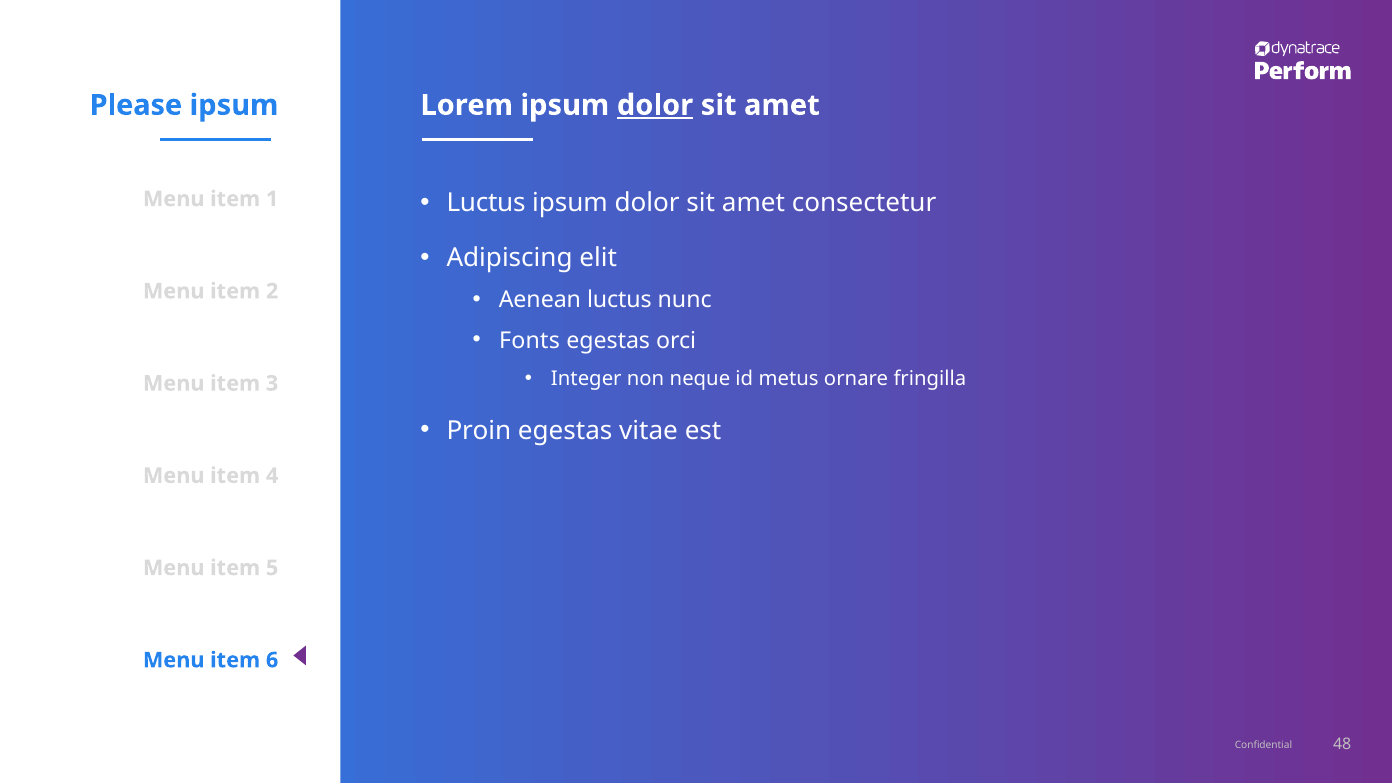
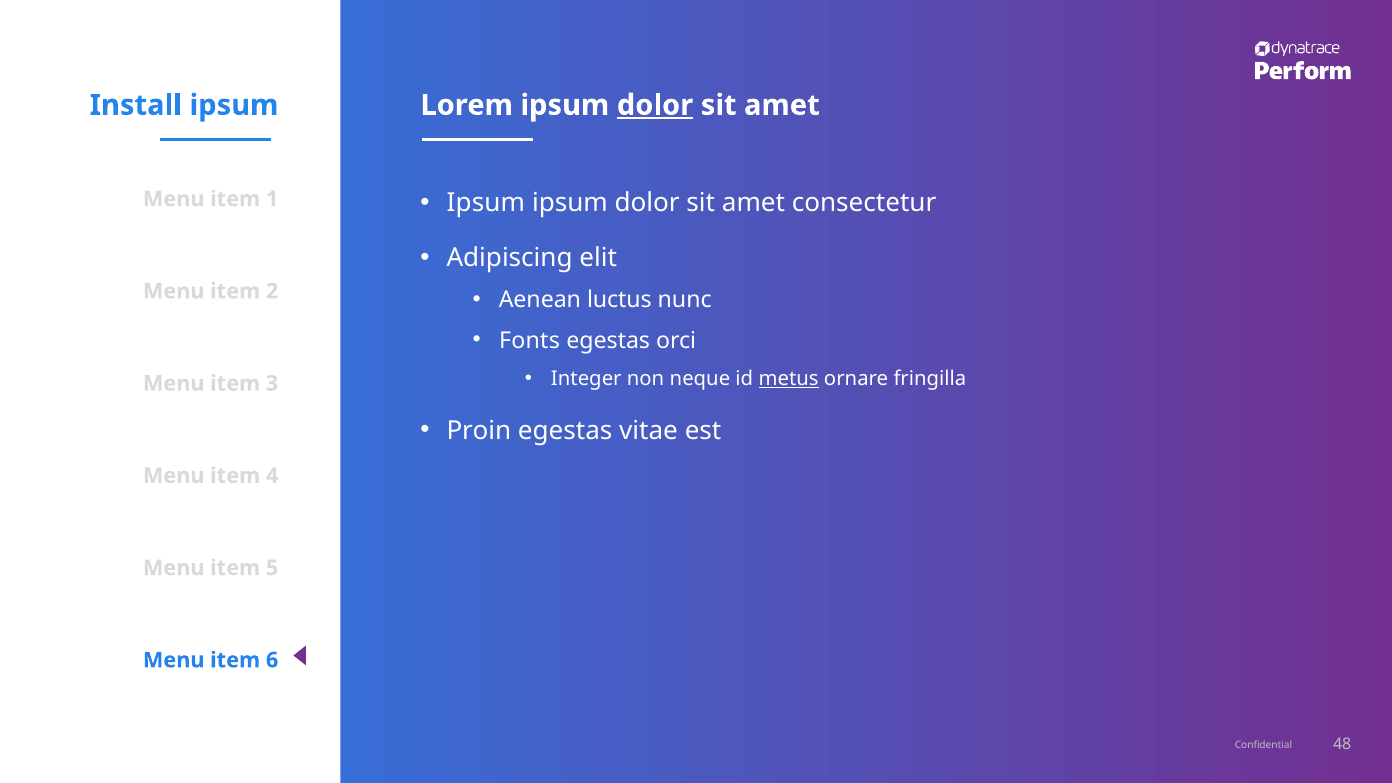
Please: Please -> Install (136, 105)
Luctus: Luctus -> Ipsum (486, 203)
metus underline: none -> present (789, 379)
